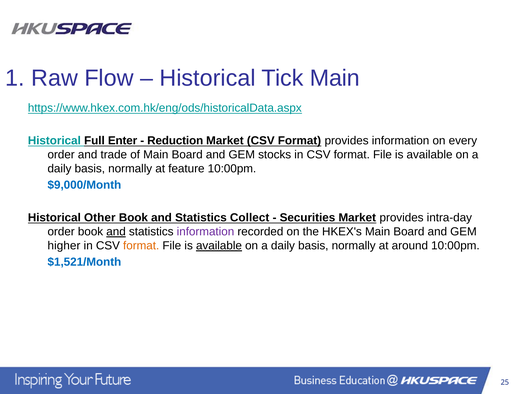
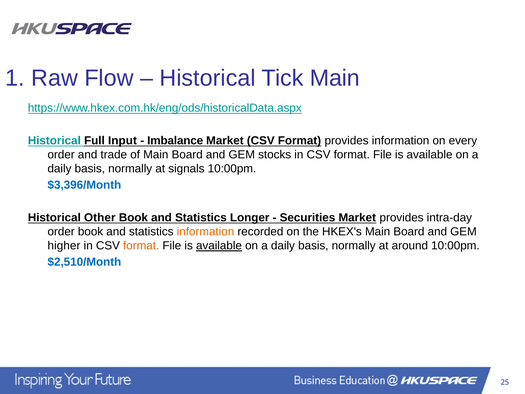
Enter: Enter -> Input (122, 141)
Reduction: Reduction -> Imbalance (175, 141)
feature: feature -> signals (186, 169)
$9,000/Month: $9,000/Month -> $3,396/Month (84, 185)
Collect: Collect -> Longer (250, 218)
and underline: present -> none (116, 232)
information colour: purple -> orange (205, 232)
$1,521/Month: $1,521/Month -> $2,510/Month (84, 262)
